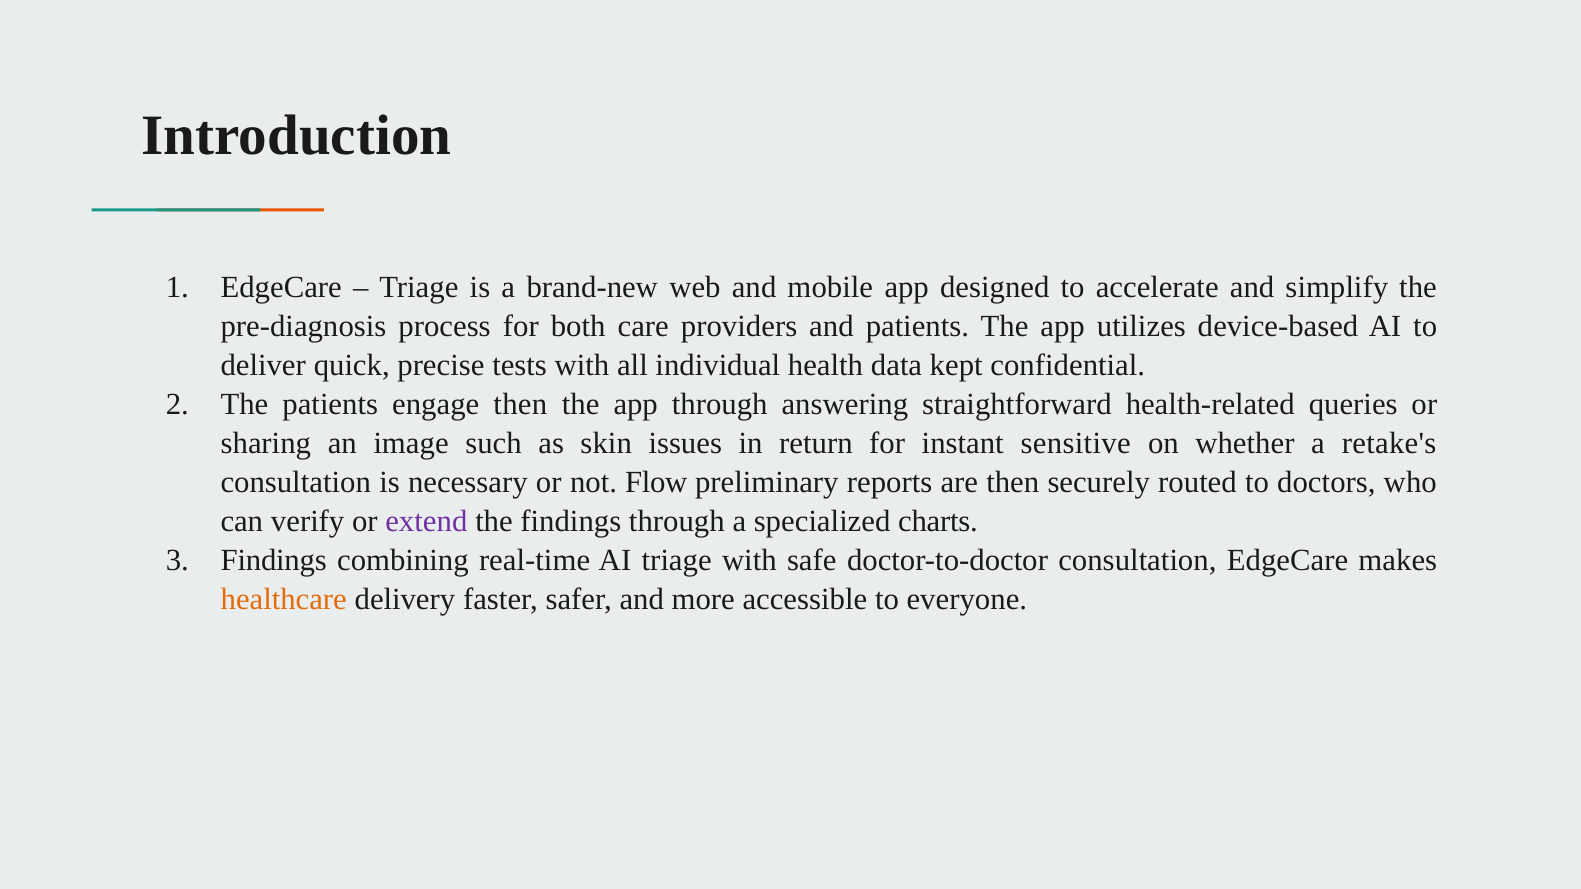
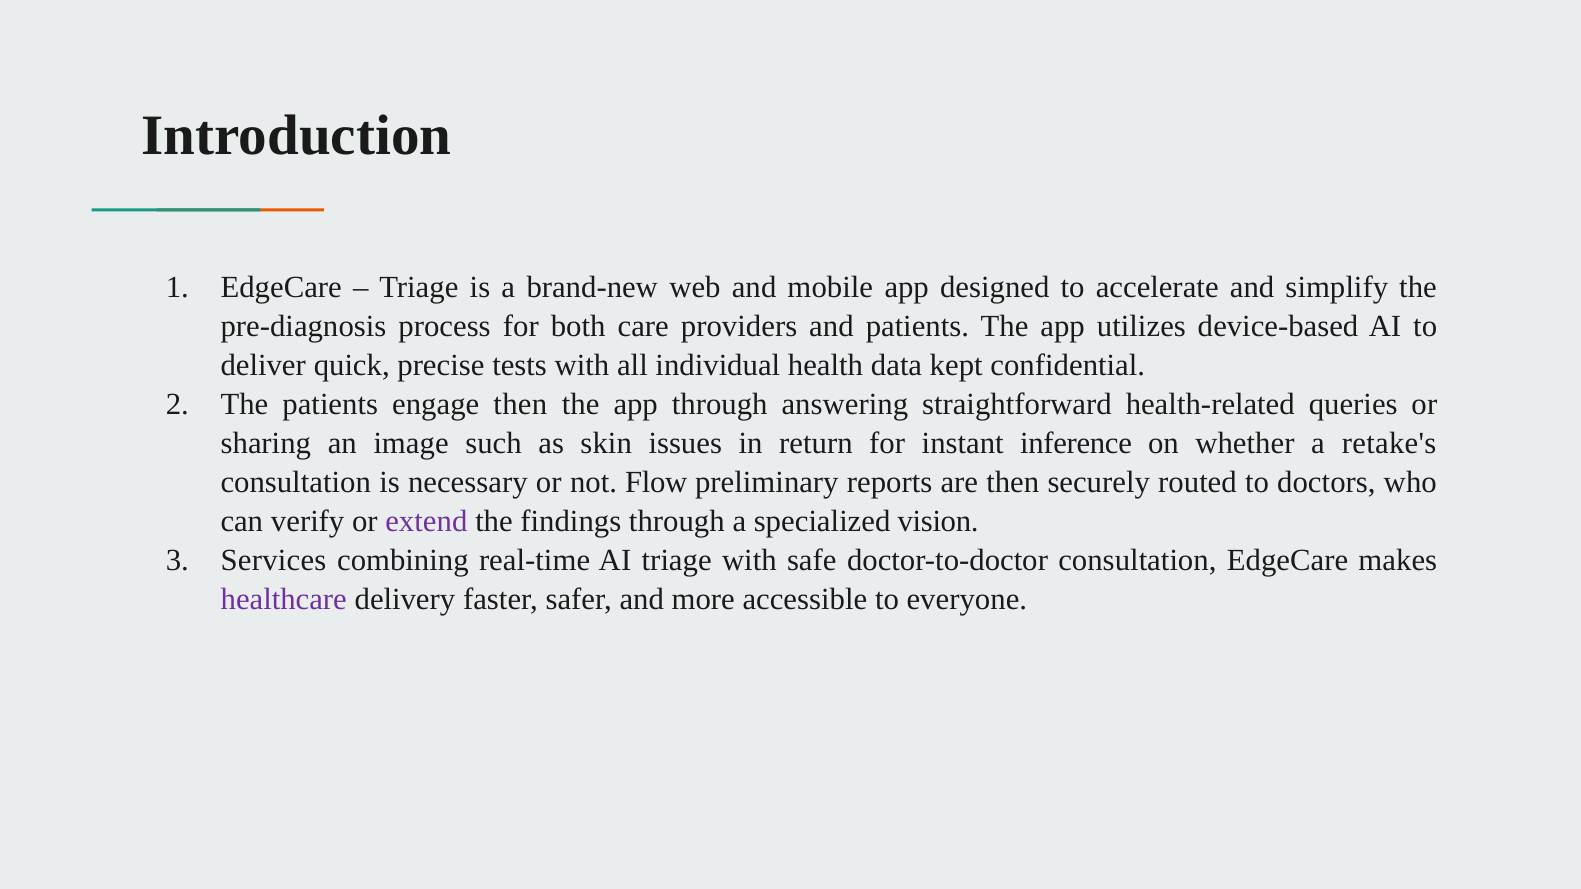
sensitive: sensitive -> inference (1076, 443)
charts: charts -> vision (938, 521)
Findings: Findings -> Services (273, 560)
healthcare colour: orange -> purple (284, 599)
